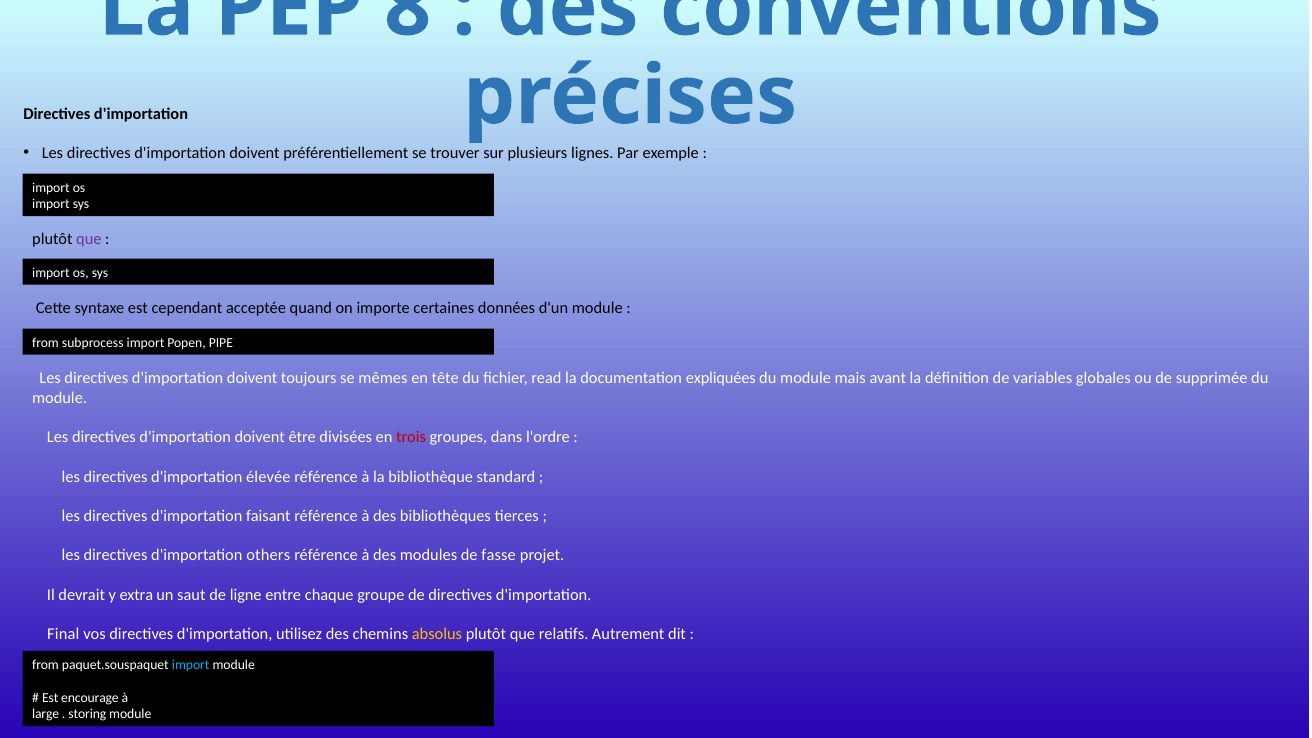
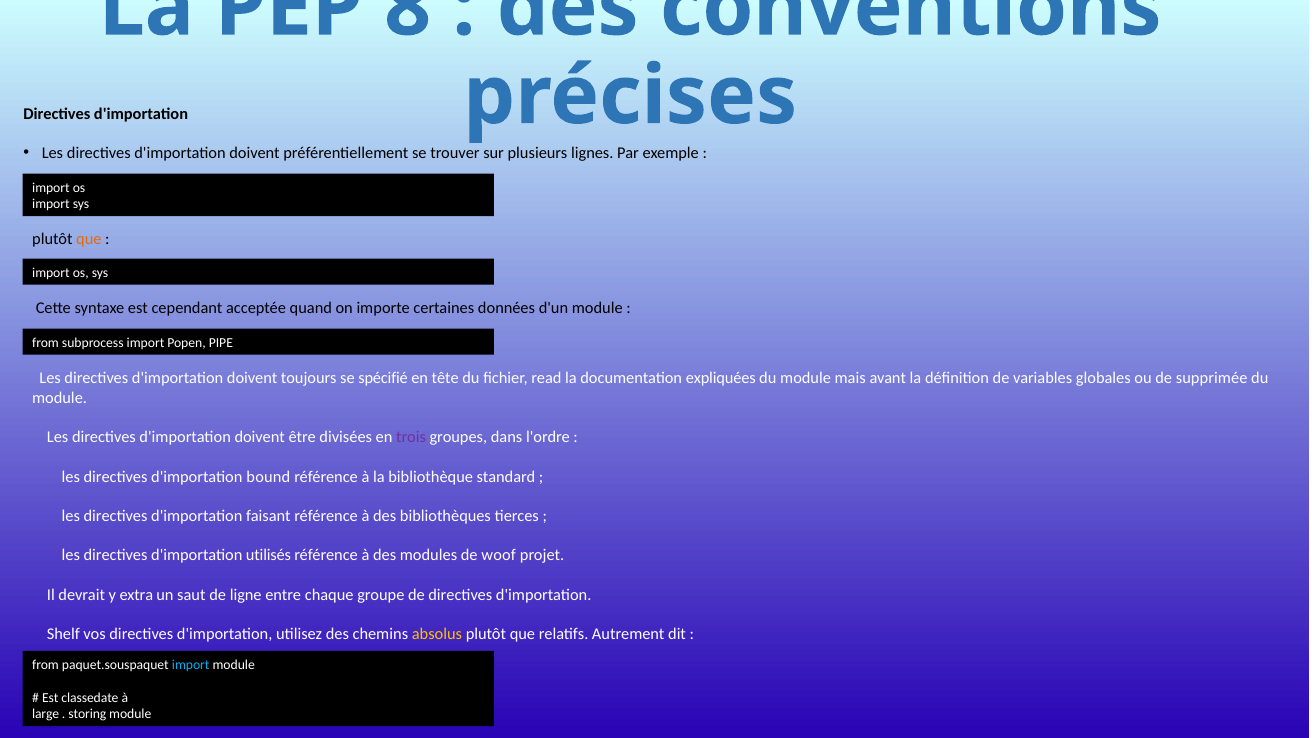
que colour: purple -> orange (89, 239)
mêmes: mêmes -> spécifié (383, 378)
trois colour: red -> purple (411, 438)
élevée: élevée -> bound (268, 477)
others: others -> utilisés (269, 556)
fasse: fasse -> woof (499, 556)
Final: Final -> Shelf (63, 634)
encourage: encourage -> classedate (90, 698)
